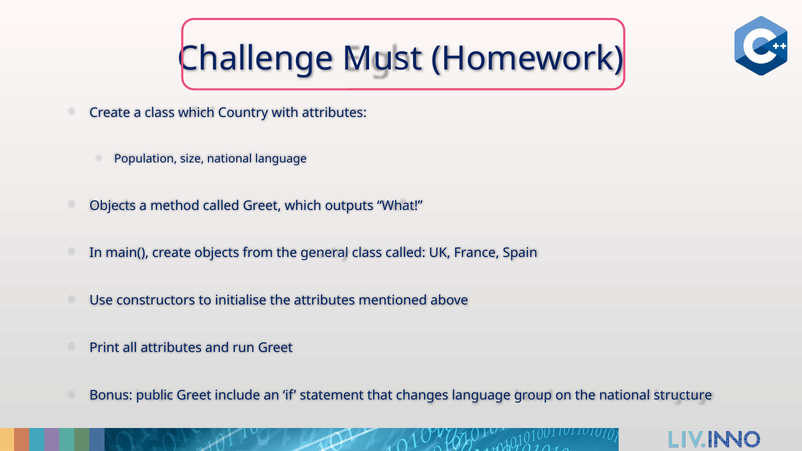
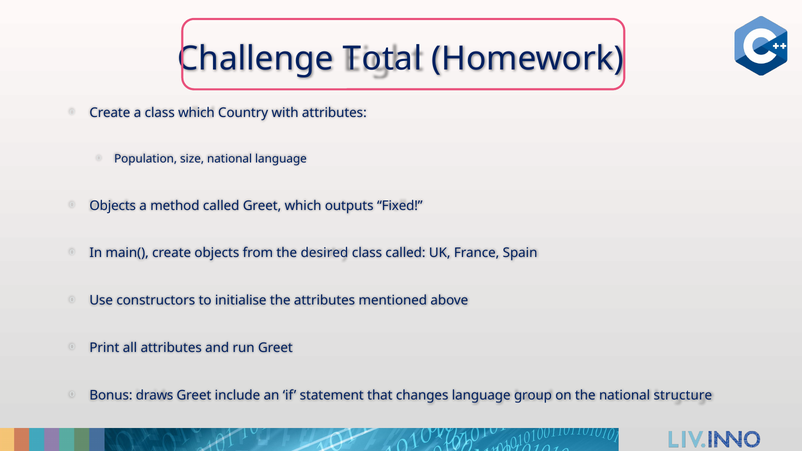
Must: Must -> Total (382, 59)
What: What -> Fixed (400, 206)
general: general -> desired (324, 253)
public: public -> draws (155, 396)
